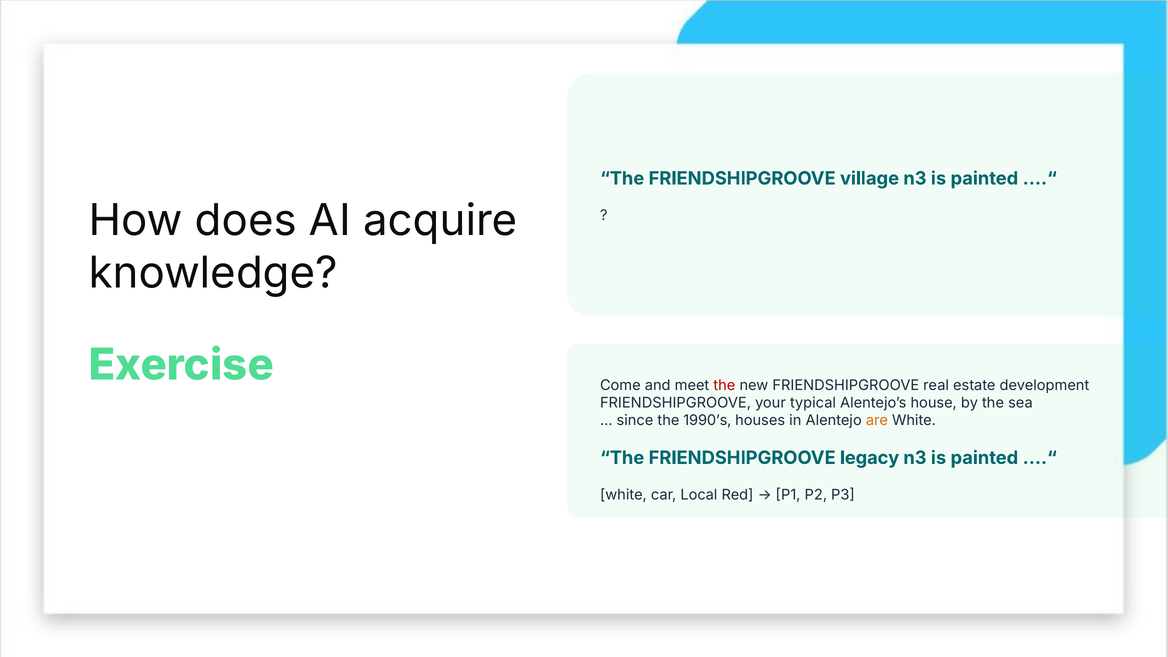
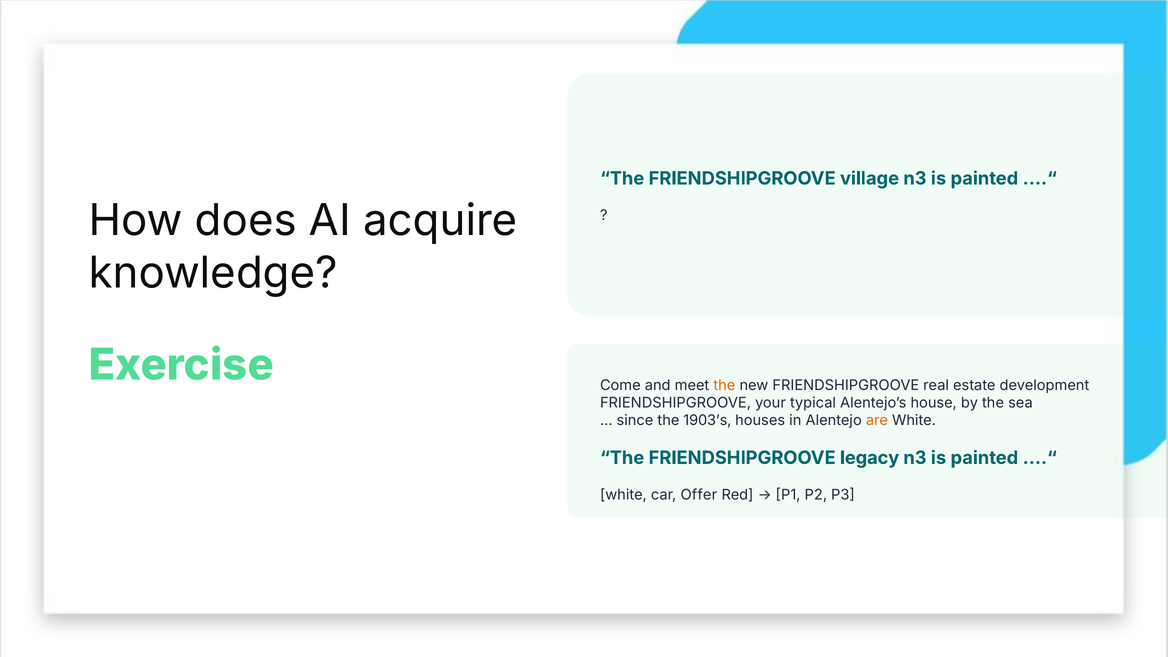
the colour: red -> orange (724, 385)
1990’s: 1990’s -> 1903’s (707, 420)
Local: Local -> Offer (699, 495)
